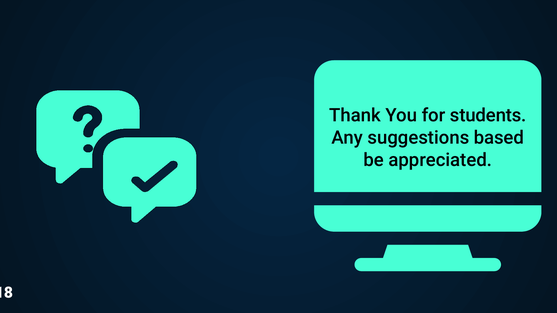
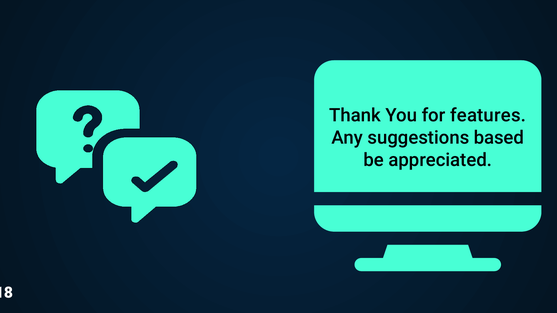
students: students -> features (488, 116)
